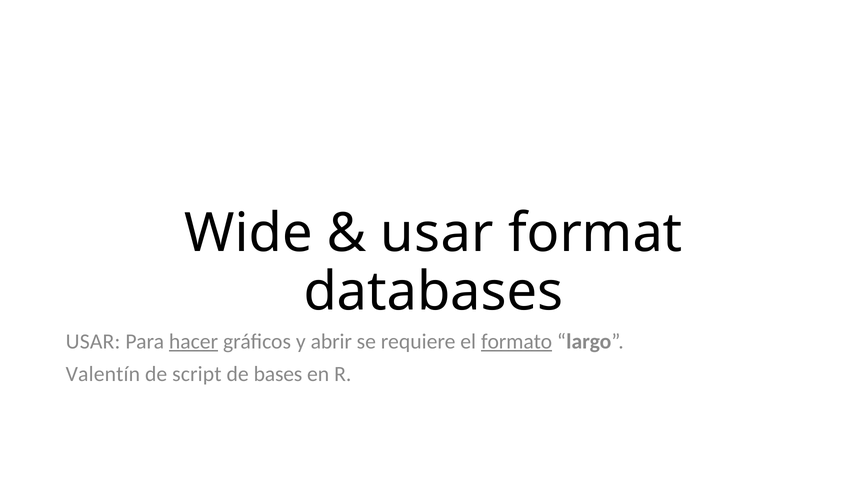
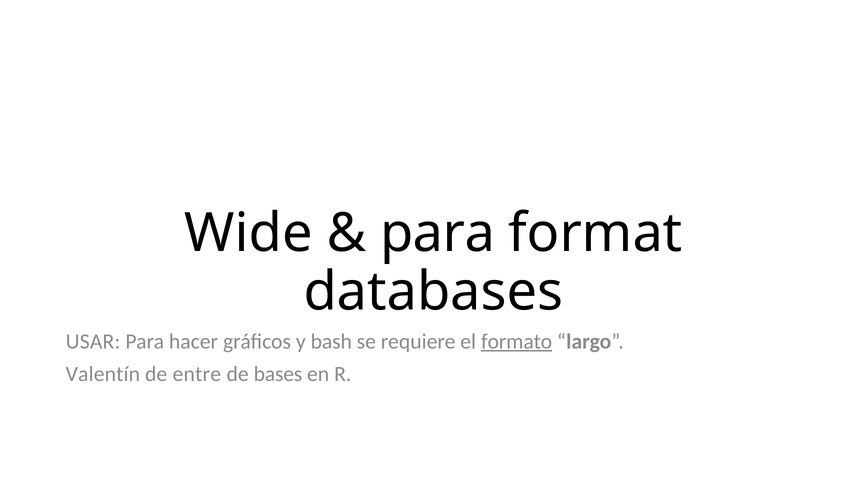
usar: usar -> para (438, 233)
hacer underline: present -> none (194, 341)
abrir: abrir -> bash (331, 341)
script: script -> entre (197, 374)
